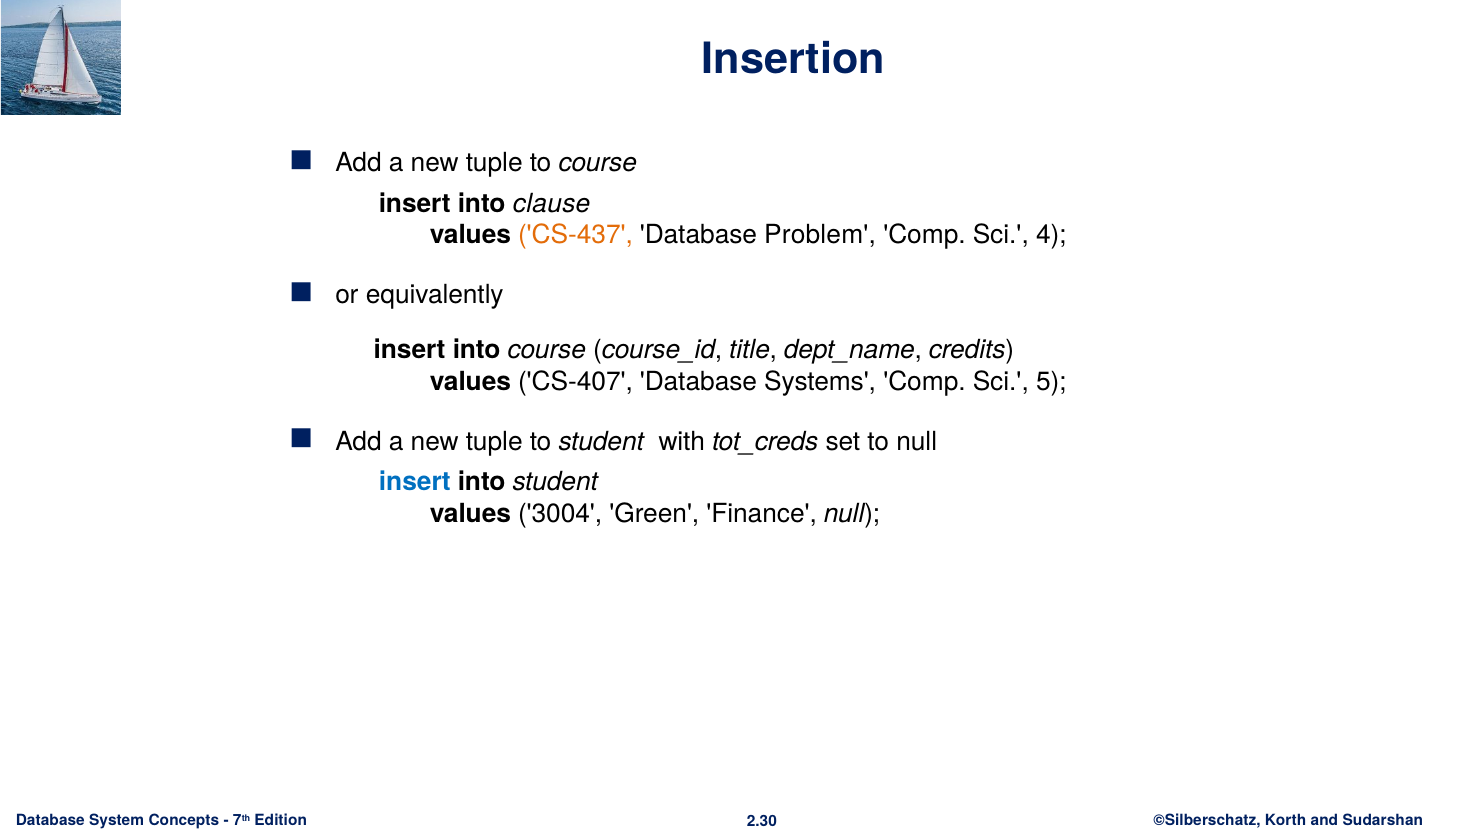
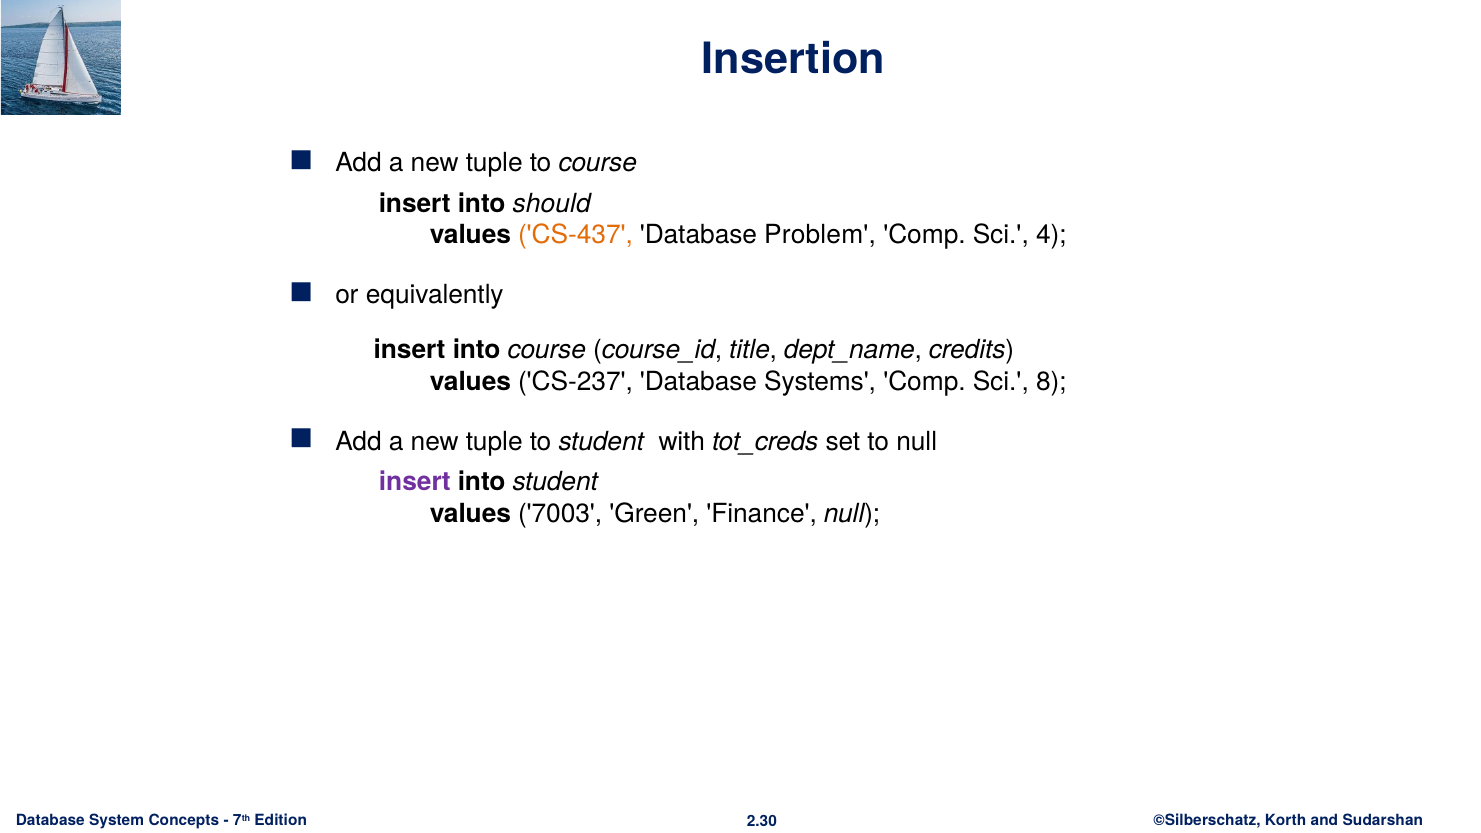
clause: clause -> should (552, 203)
CS-407: CS-407 -> CS-237 (575, 382)
5: 5 -> 8 (1051, 382)
insert colour: blue -> purple (415, 482)
3004: 3004 -> 7003 (560, 514)
